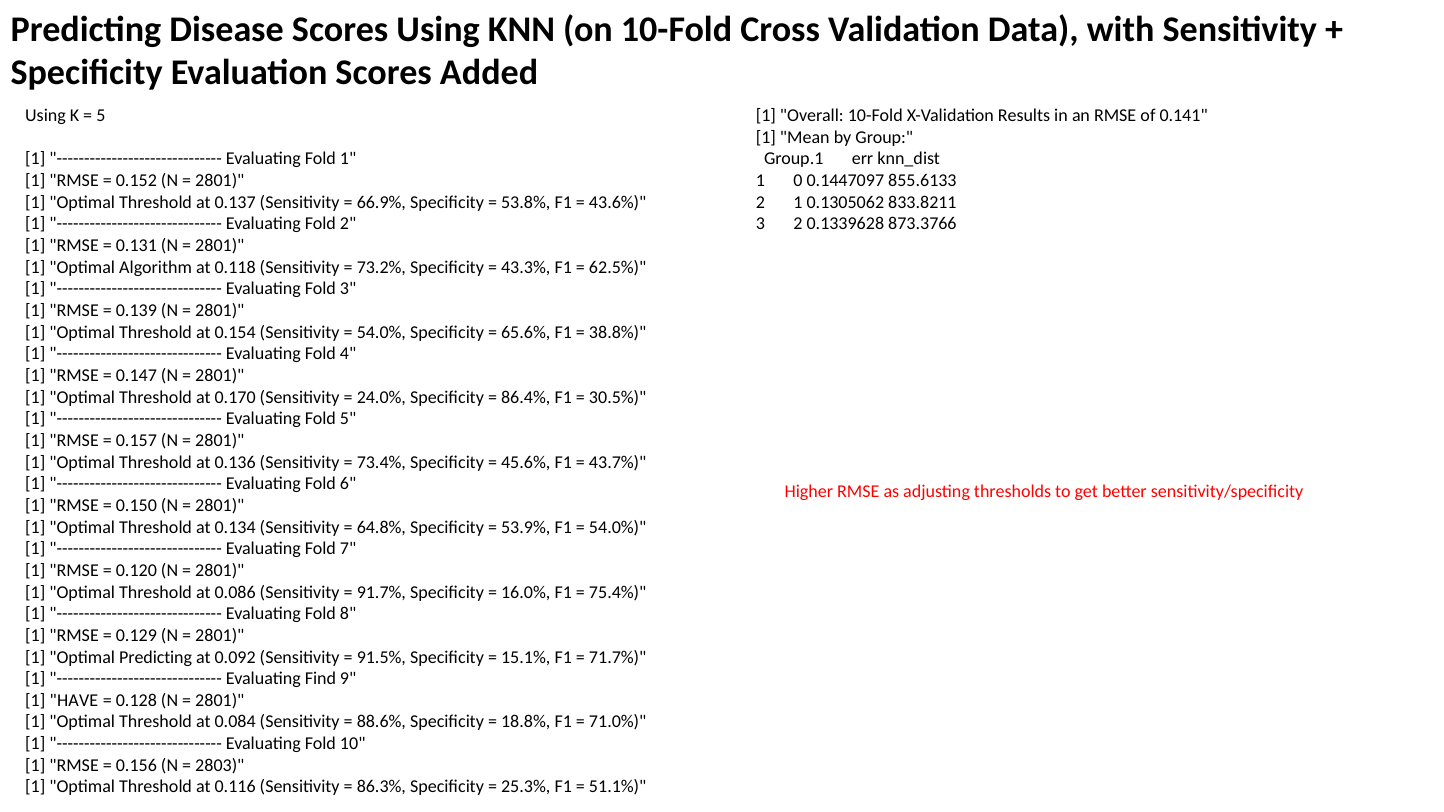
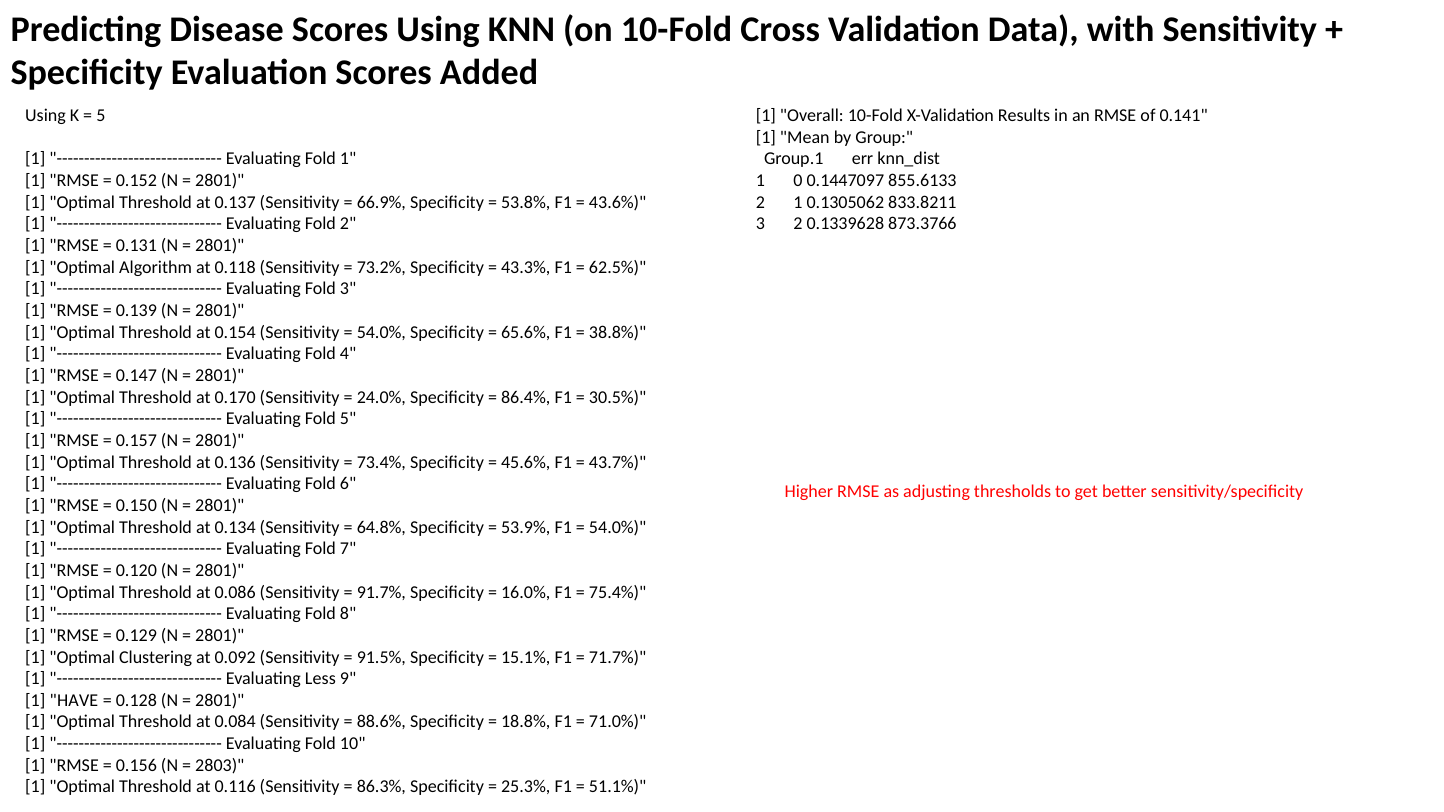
Optimal Predicting: Predicting -> Clustering (156, 657)
Find: Find -> Less (320, 679)
